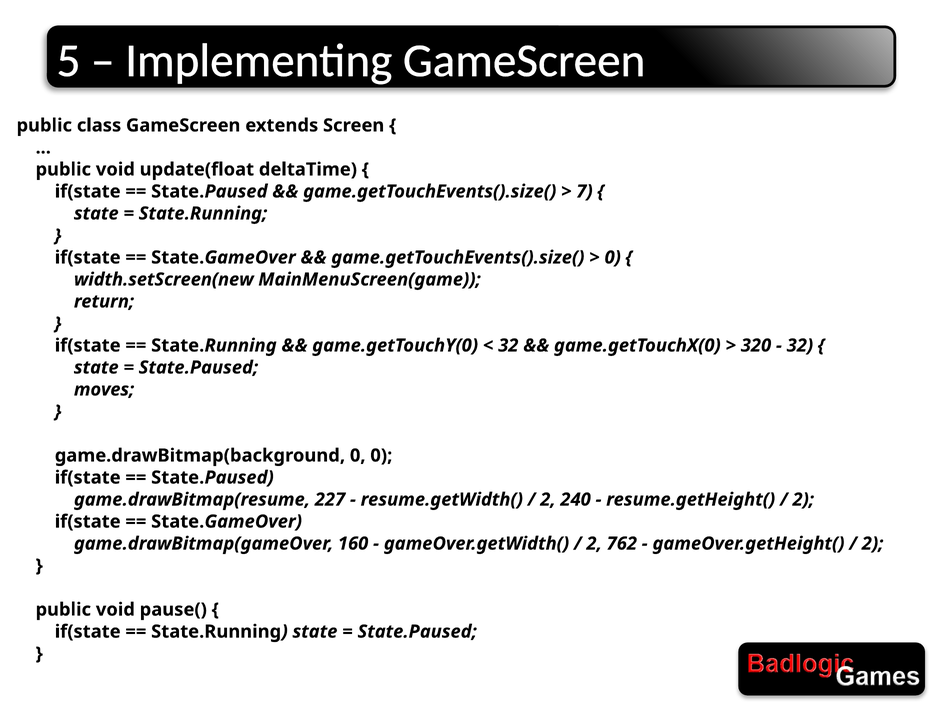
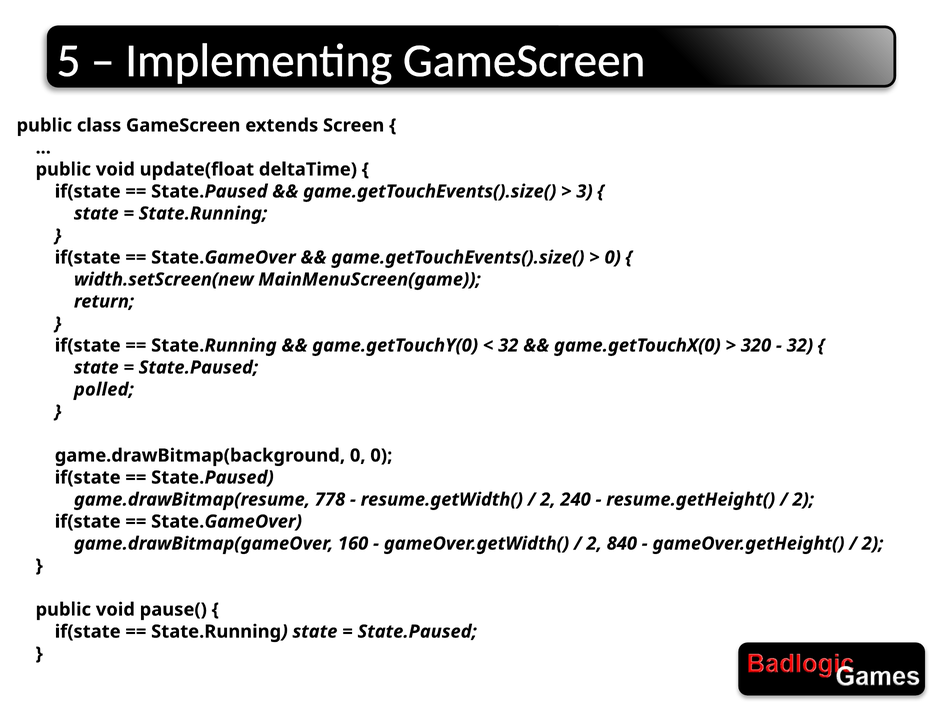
7: 7 -> 3 (585, 192)
moves: moves -> polled (104, 390)
227: 227 -> 778 (330, 500)
762: 762 -> 840 (622, 544)
